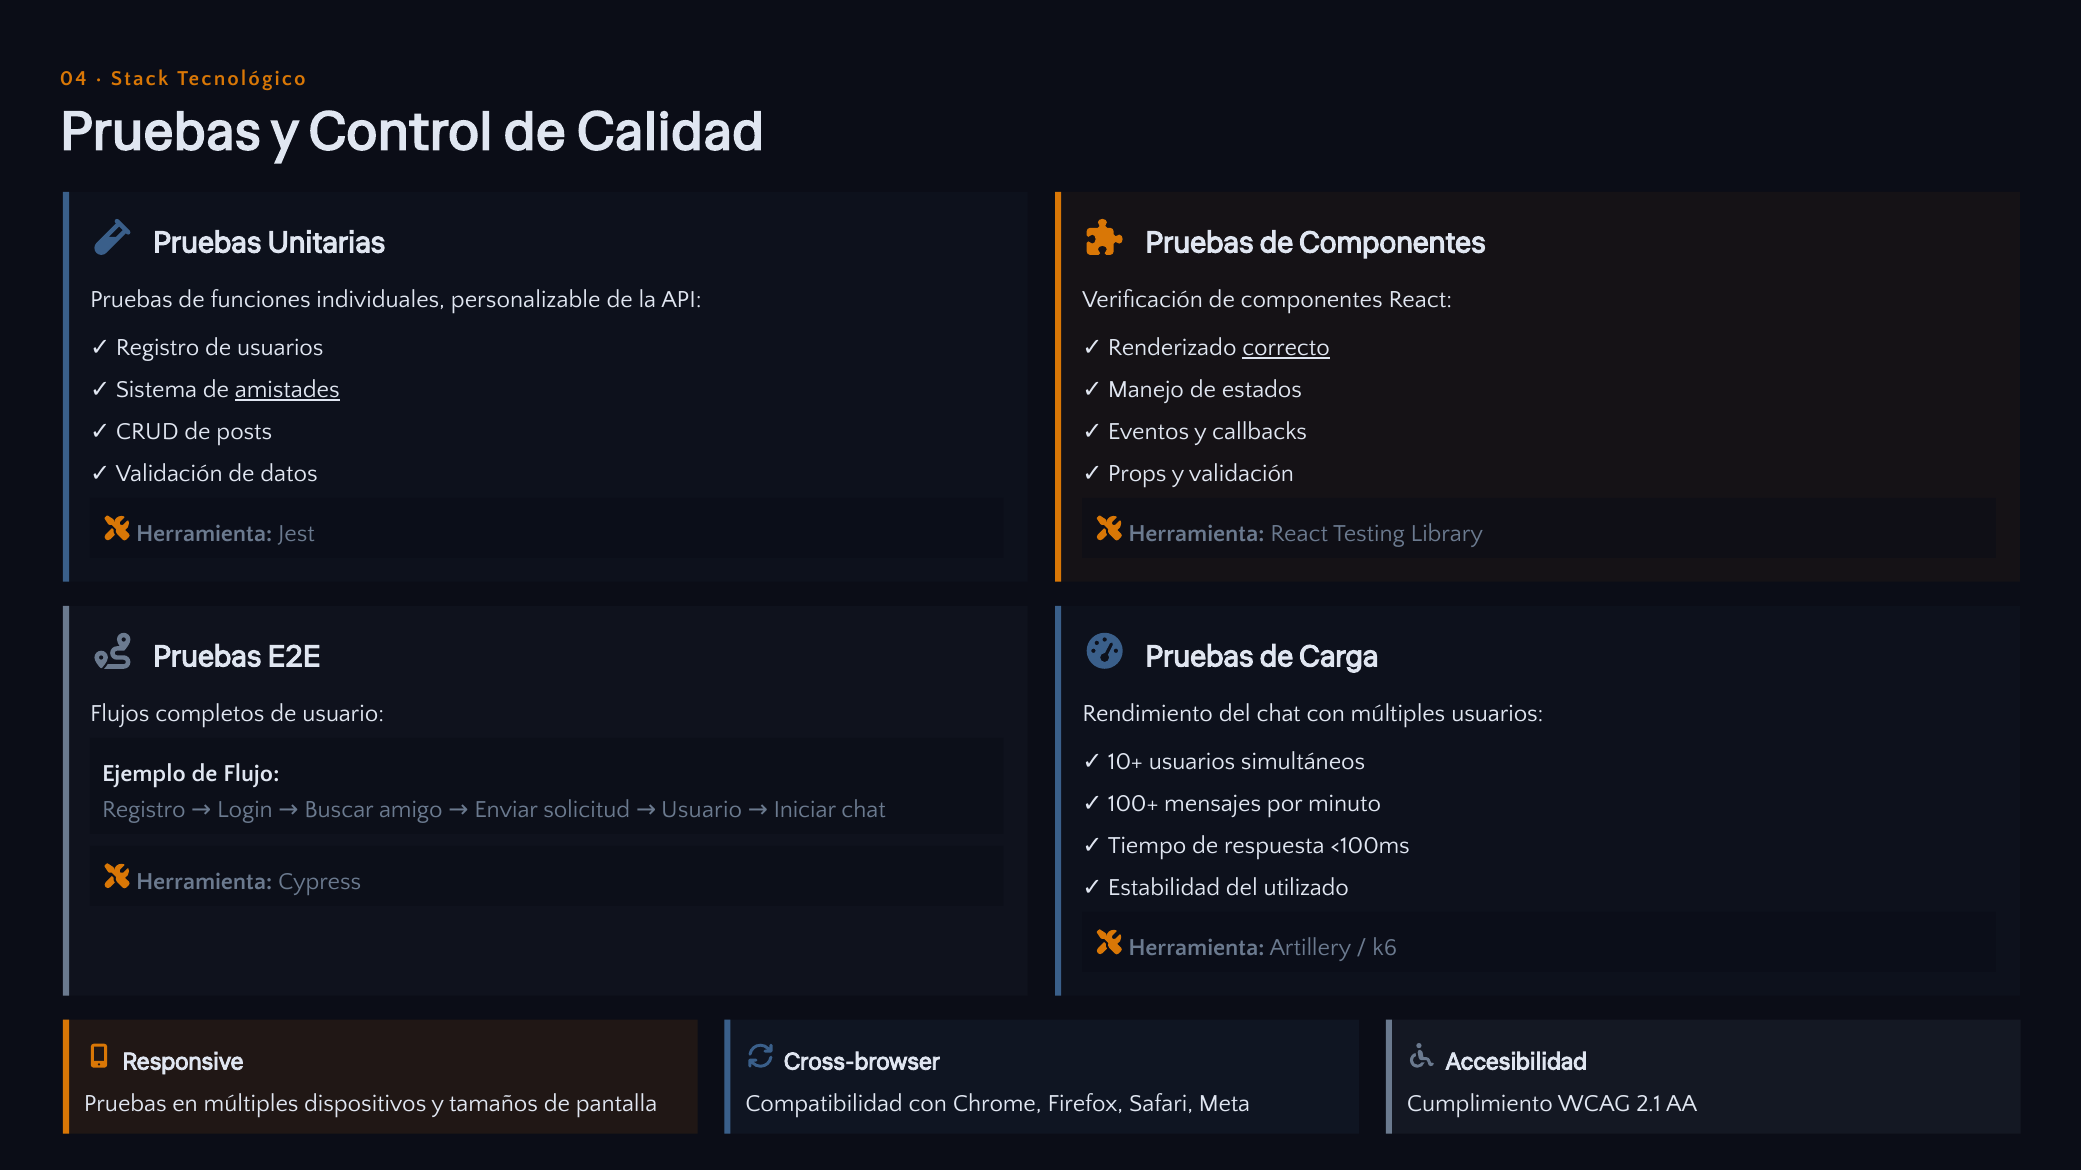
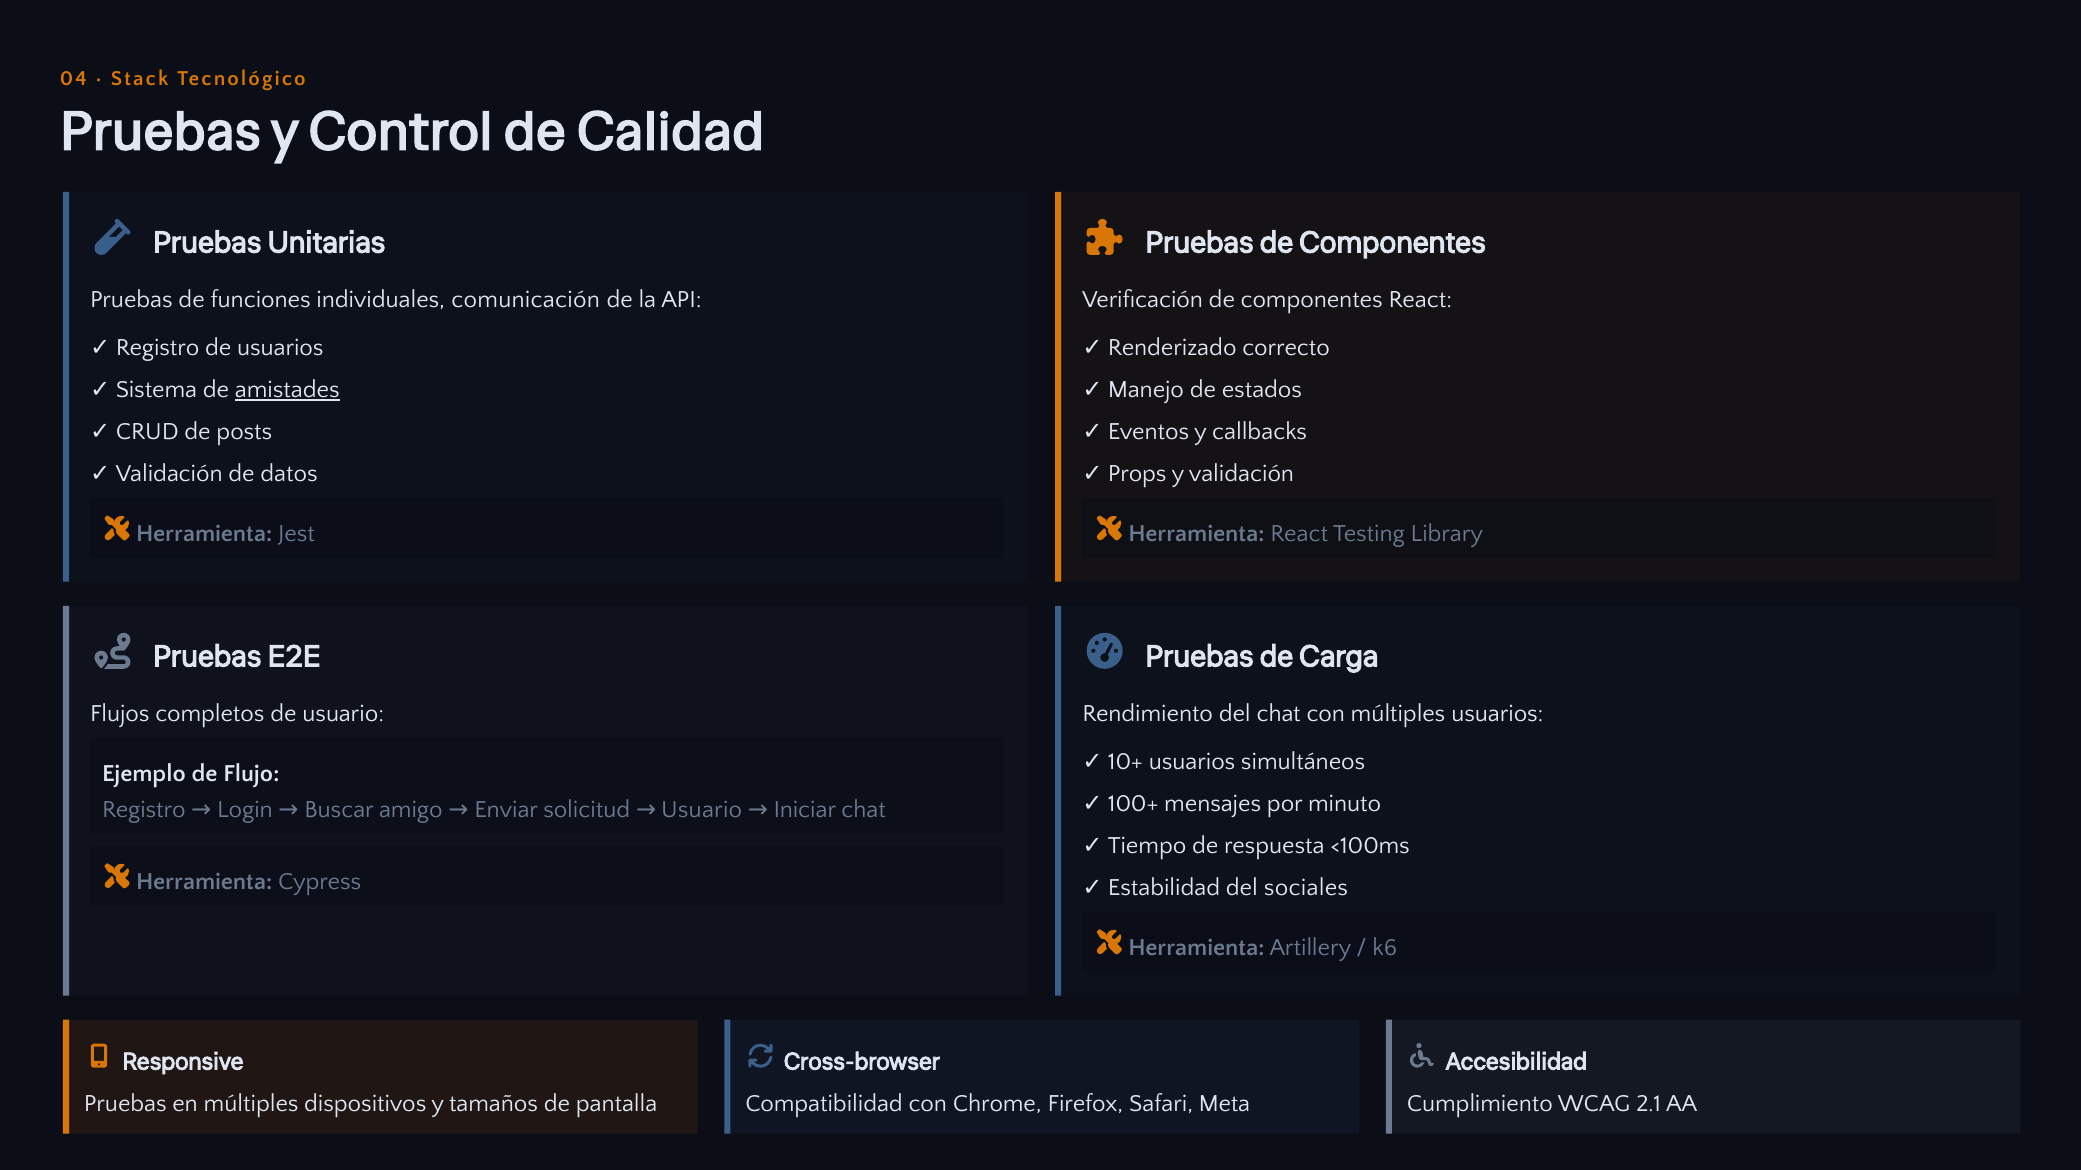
personalizable: personalizable -> comunicación (526, 300)
correcto underline: present -> none (1286, 348)
utilizado: utilizado -> sociales (1306, 888)
